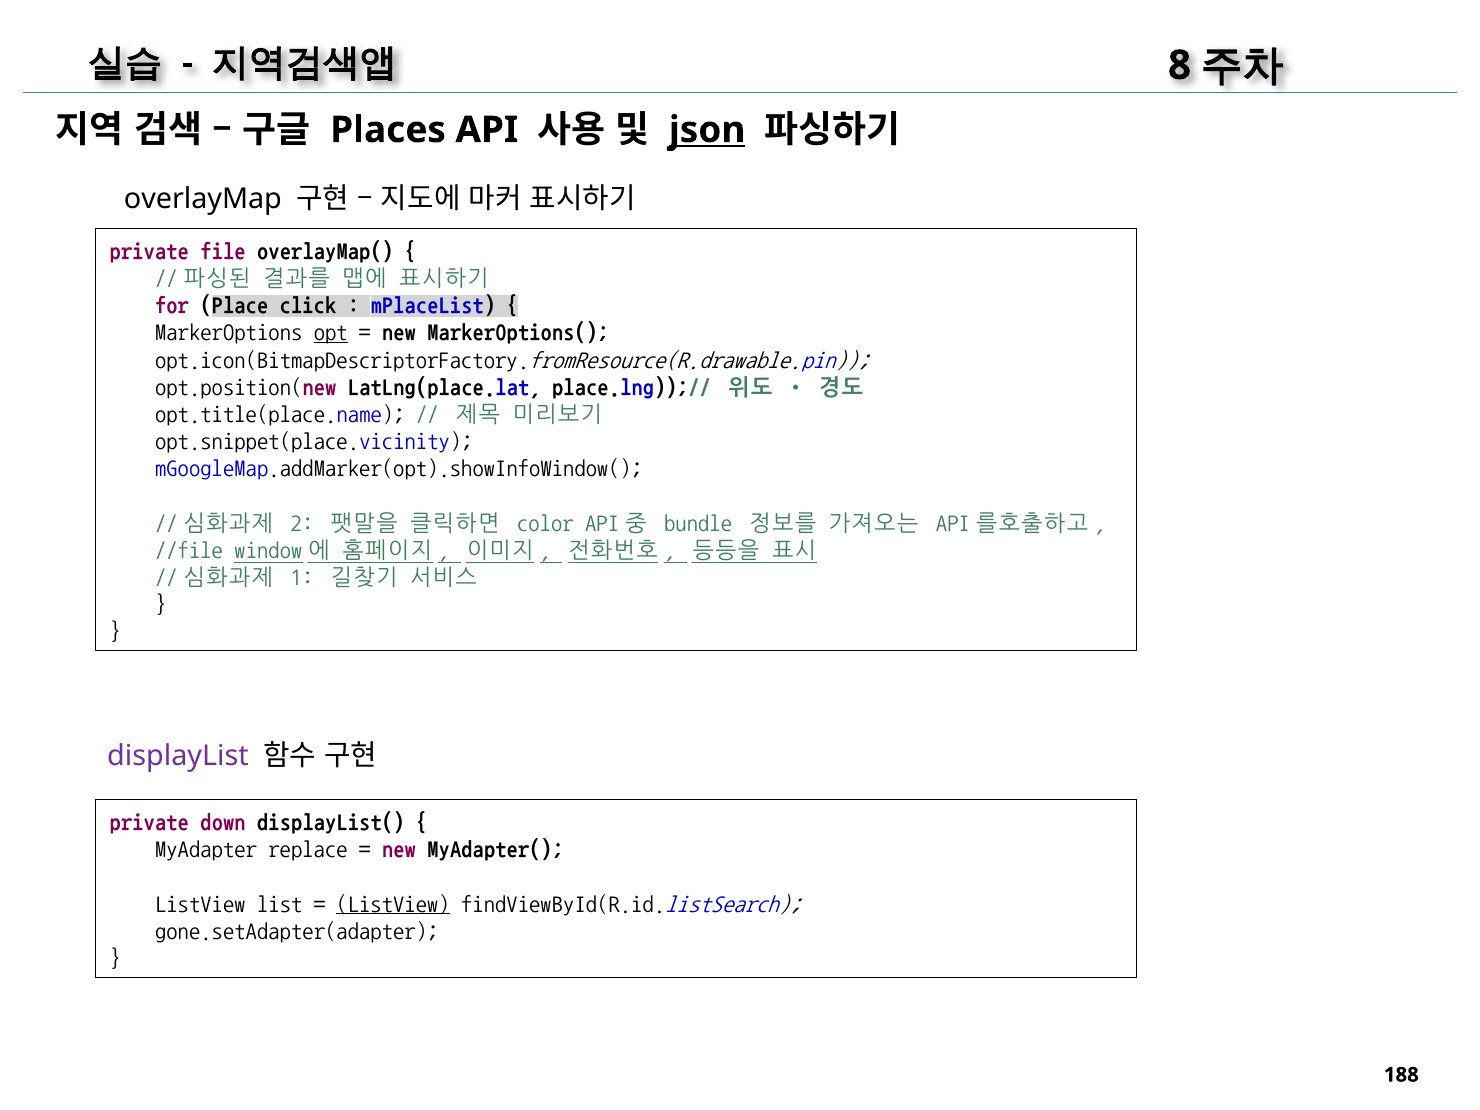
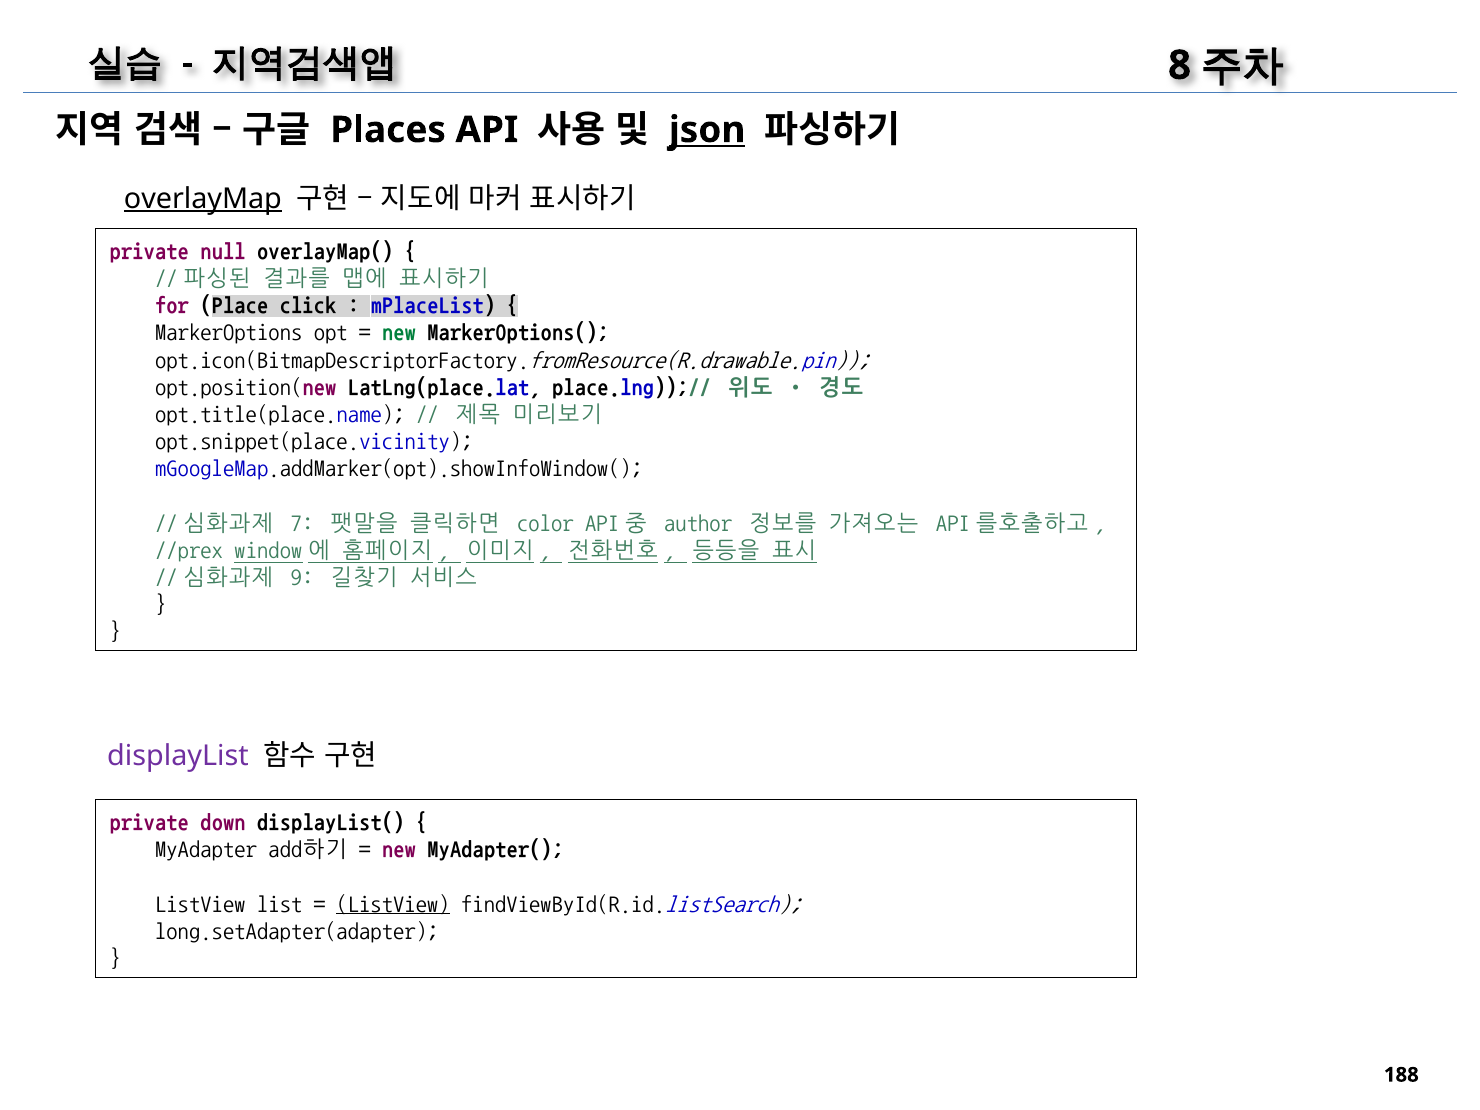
overlayMap underline: none -> present (203, 199)
file: file -> null (223, 251)
opt underline: present -> none (331, 332)
new colour: black -> green (399, 332)
2: 2 -> 7 (302, 523)
bundle: bundle -> author (698, 523)
//file: //file -> //prex (189, 550)
1: 1 -> 9 (302, 577)
replace: replace -> add하기 (308, 849)
gone.setAdapter(adapter: gone.setAdapter(adapter -> long.setAdapter(adapter (297, 931)
